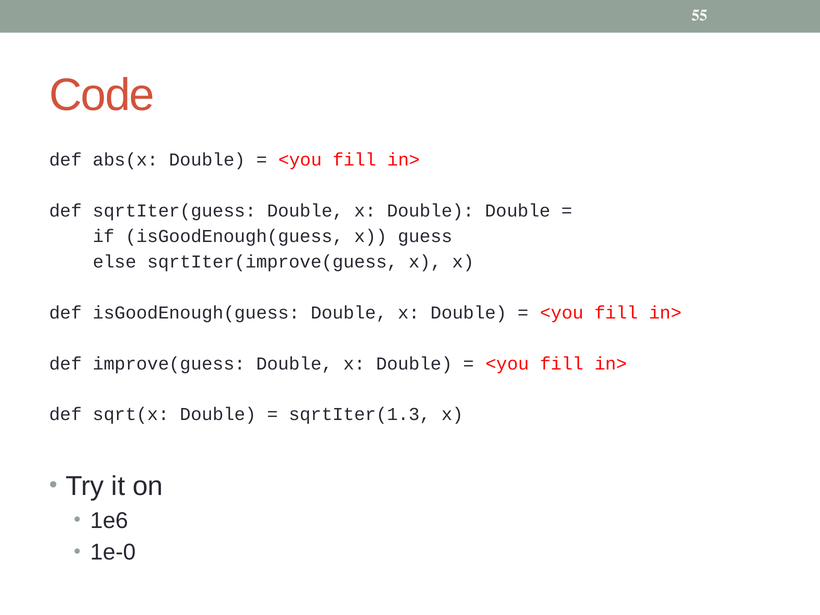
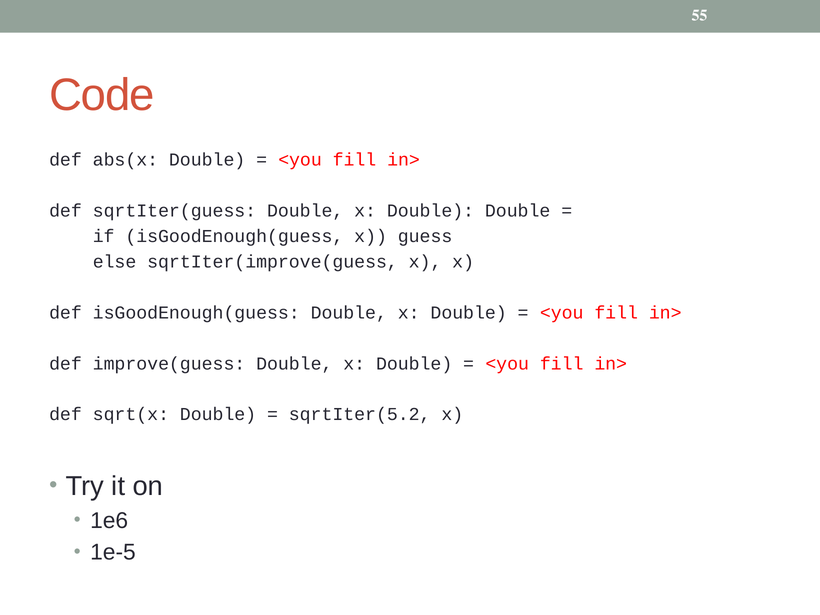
sqrtIter(1.3: sqrtIter(1.3 -> sqrtIter(5.2 (360, 414)
1e-0: 1e-0 -> 1e-5 (113, 552)
